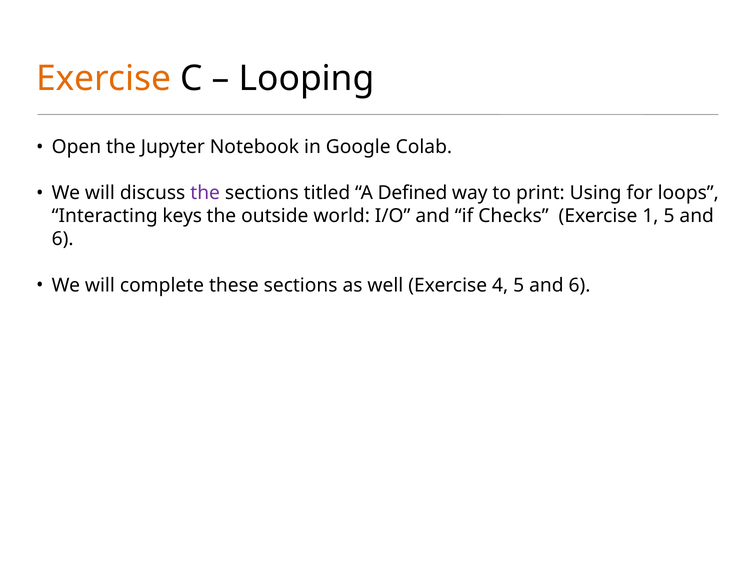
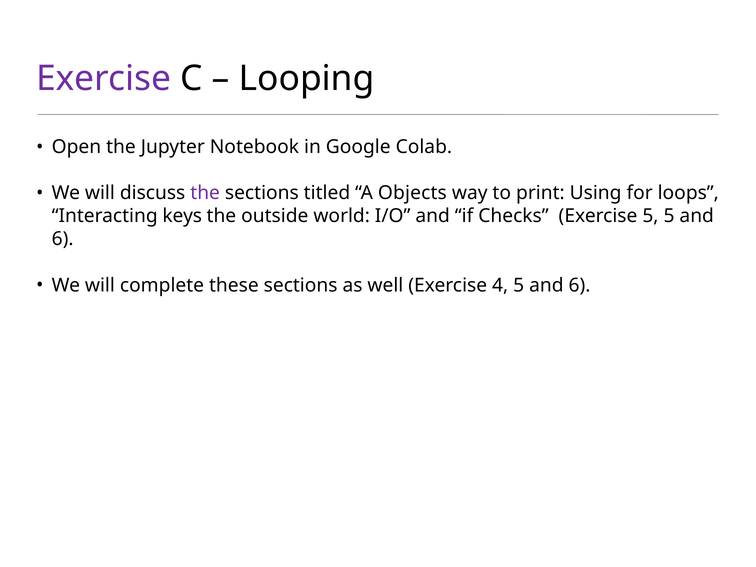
Exercise colour: orange -> purple (104, 79)
Defined: Defined -> Objects (412, 193)
Exercise 1: 1 -> 5 (650, 216)
